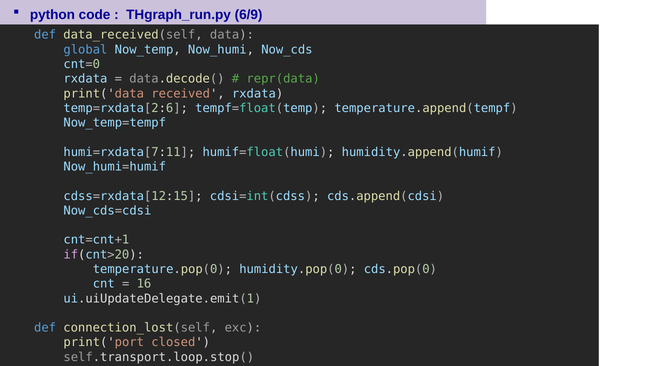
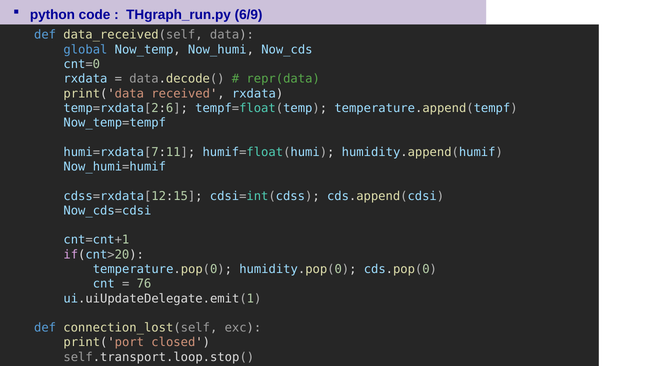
16: 16 -> 76 (144, 284)
